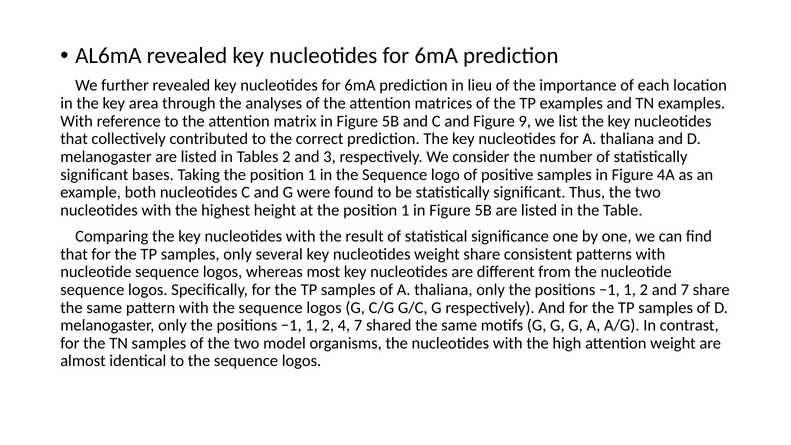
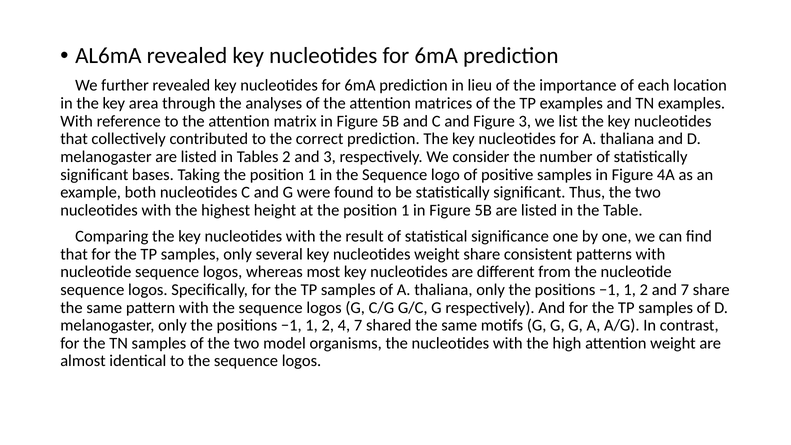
Figure 9: 9 -> 3 (525, 121)
